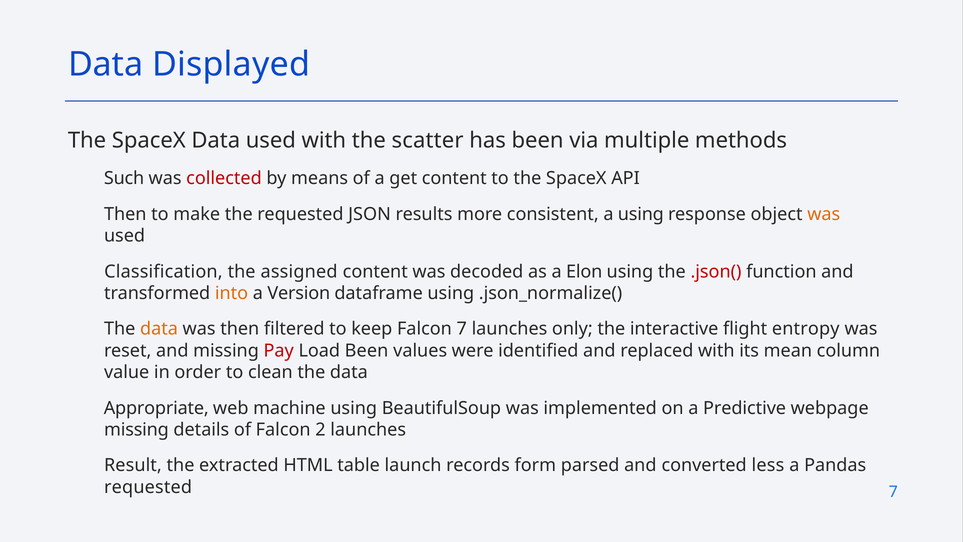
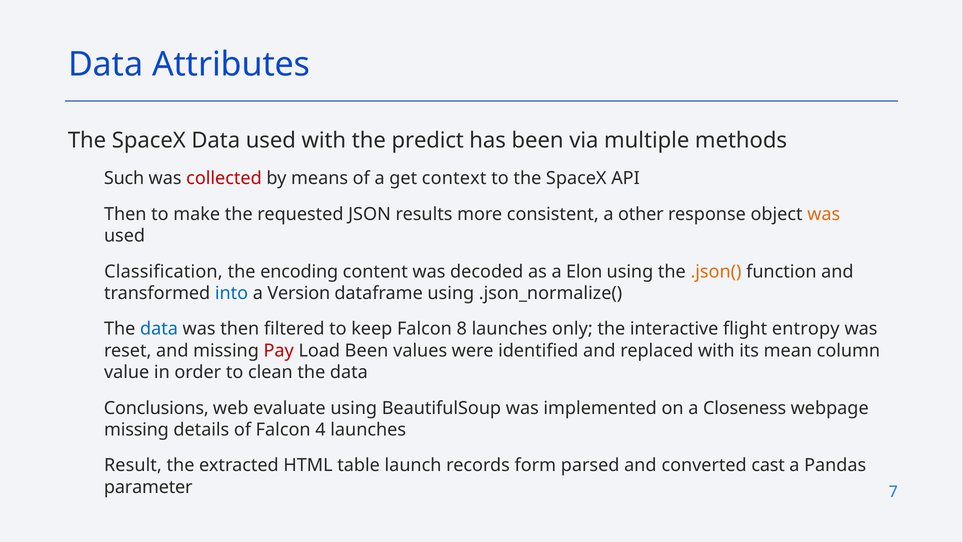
Displayed: Displayed -> Attributes (231, 64)
scatter: scatter -> predict (428, 141)
get content: content -> context (454, 178)
a using: using -> other (641, 214)
assigned: assigned -> encoding (299, 271)
.json( colour: red -> orange (716, 271)
into colour: orange -> blue (232, 293)
data colour: orange -> blue (159, 329)
Falcon 7: 7 -> 8 (462, 329)
Appropriate: Appropriate -> Conclusions (156, 408)
machine: machine -> evaluate (289, 408)
Predictive: Predictive -> Closeness (745, 408)
2: 2 -> 4 (320, 430)
less: less -> cast (768, 465)
requested: requested -> parameter (148, 487)
